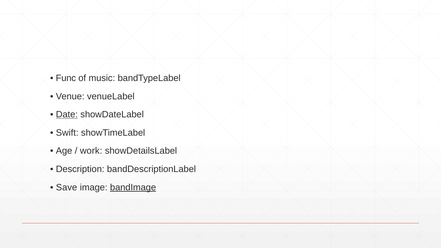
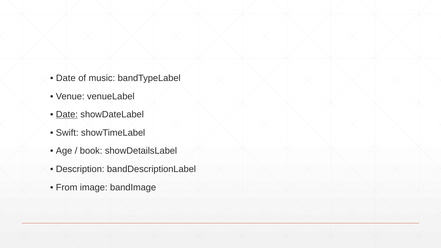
Func: Func -> Date (66, 78)
work: work -> book (91, 151)
Save: Save -> From (67, 187)
bandImage underline: present -> none (133, 187)
